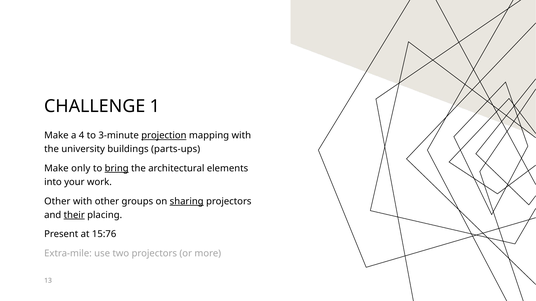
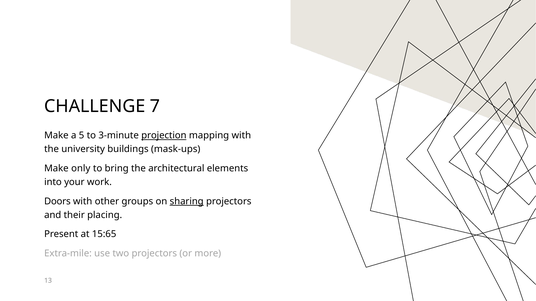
1: 1 -> 7 (155, 107)
4: 4 -> 5 (82, 136)
parts-ups: parts-ups -> mask-ups (176, 149)
bring underline: present -> none (117, 169)
Other: Other -> Doors (57, 202)
their underline: present -> none (74, 215)
15:76: 15:76 -> 15:65 (104, 235)
